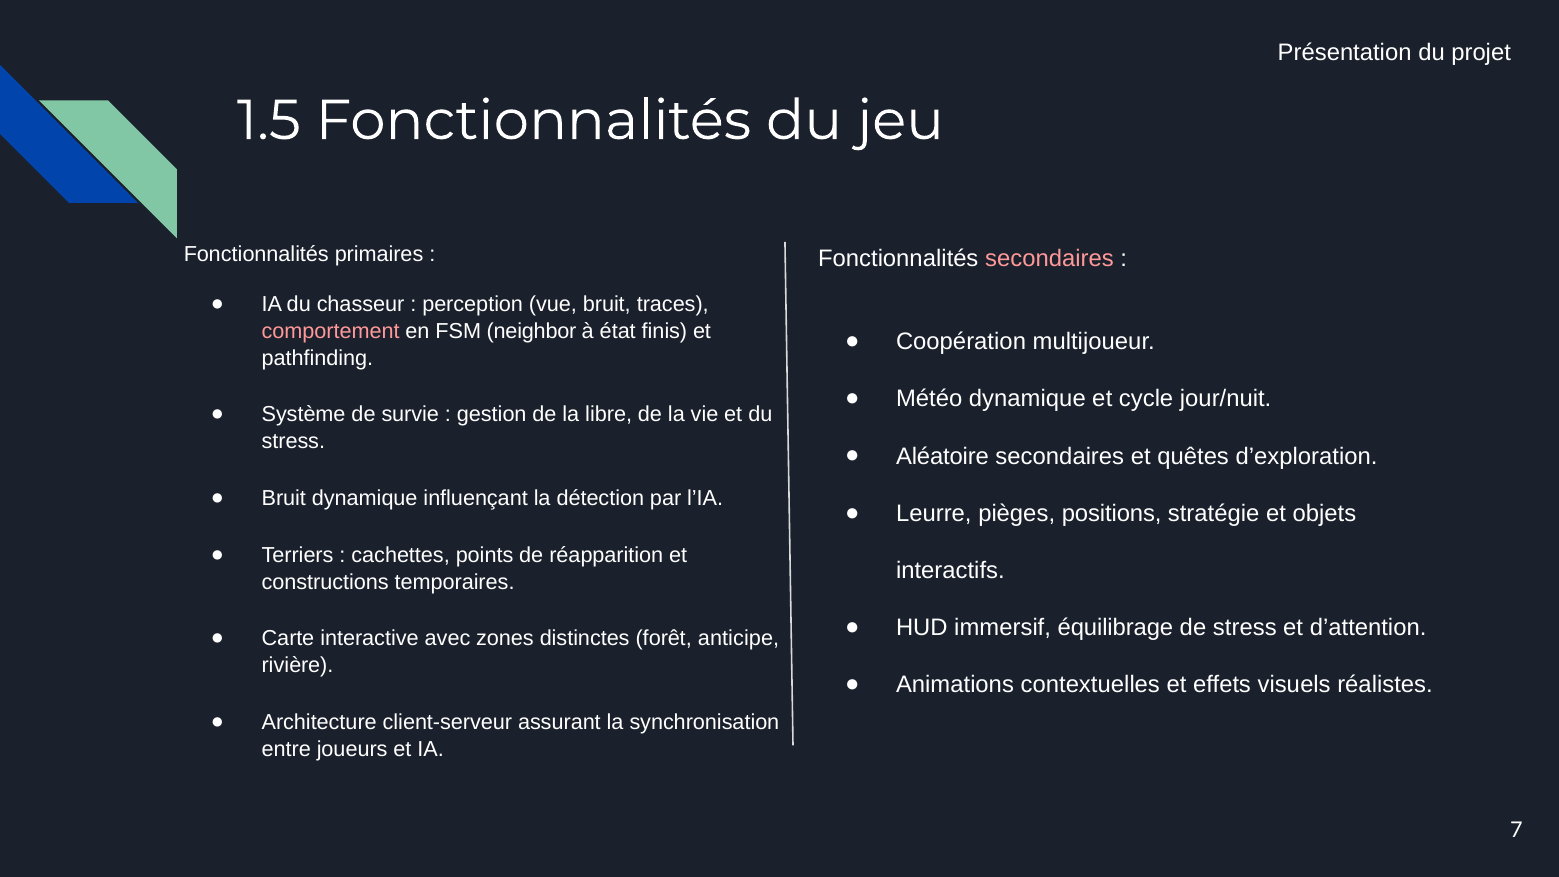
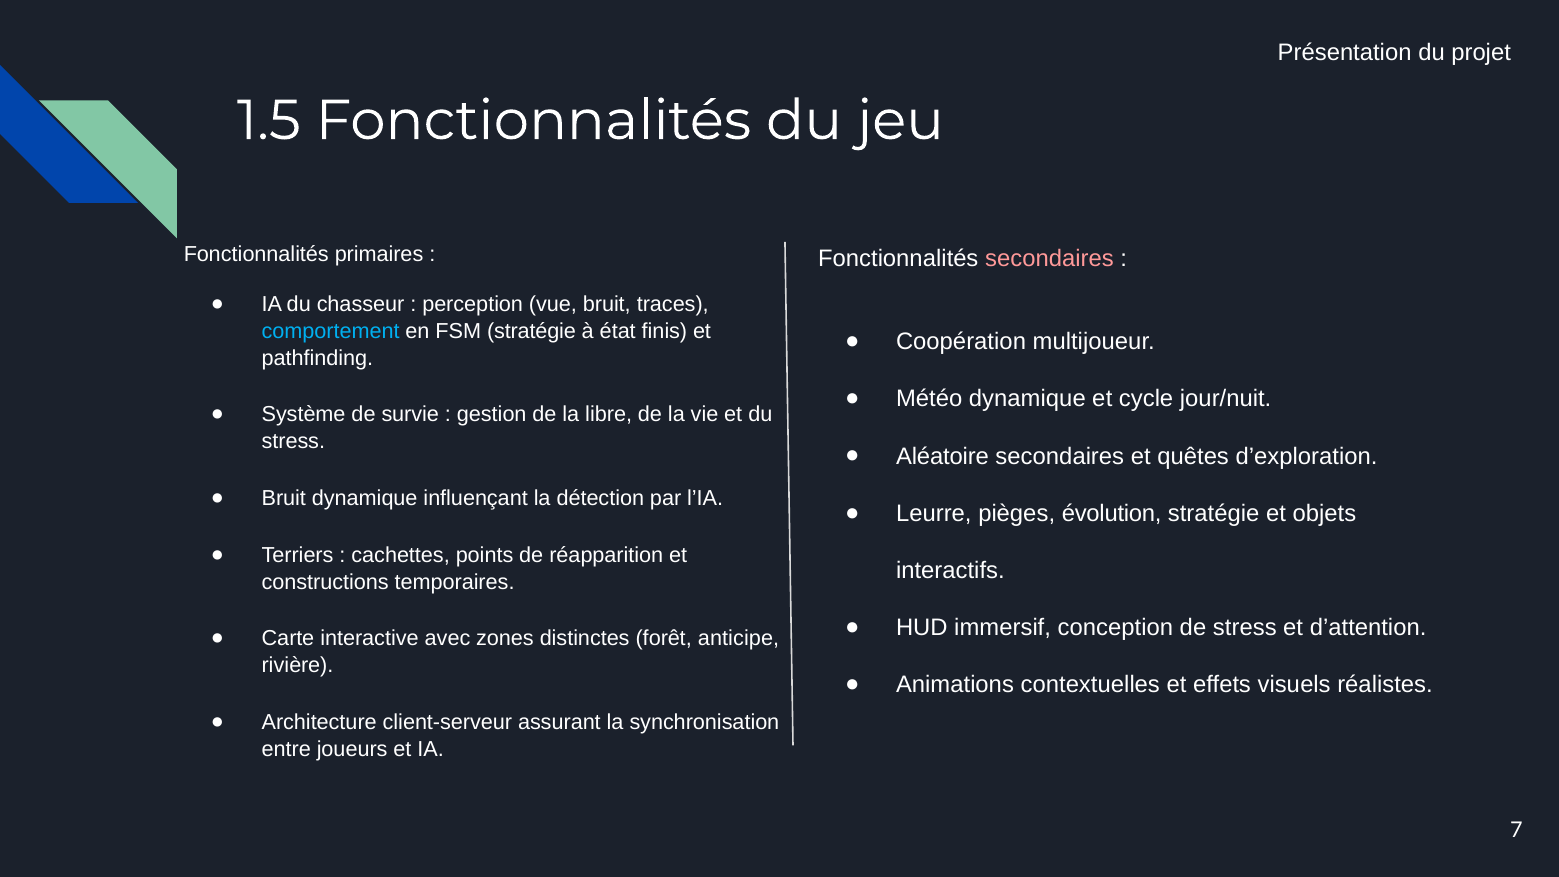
comportement colour: pink -> light blue (331, 331)
FSM neighbor: neighbor -> stratégie (531, 331)
positions: positions -> évolution (1112, 513)
équilibrage: équilibrage -> conception (1115, 628)
